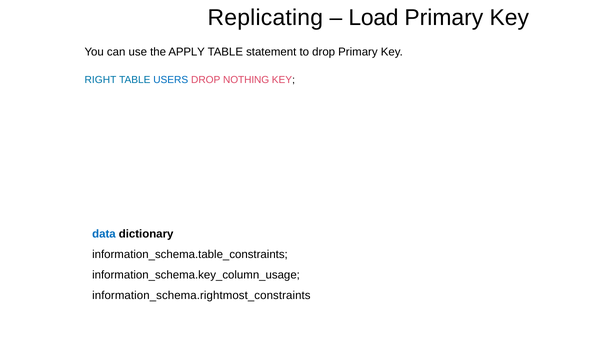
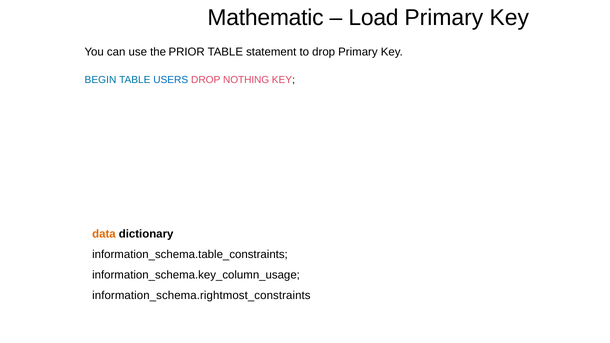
Replicating: Replicating -> Mathematic (266, 18)
APPLY: APPLY -> PRIOR (187, 52)
RIGHT: RIGHT -> BEGIN (100, 80)
data colour: blue -> orange (104, 234)
